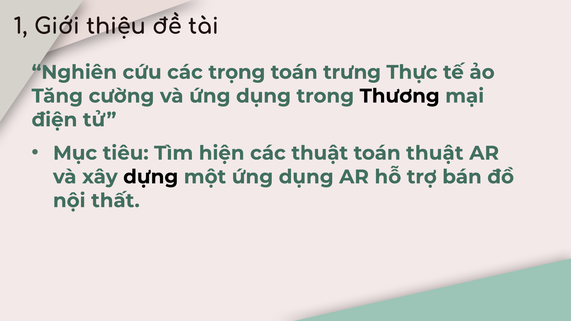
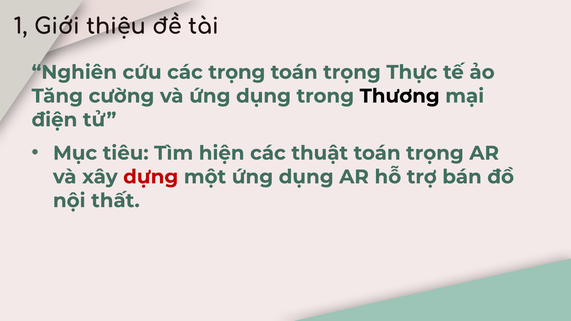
trưng: trưng -> trọng (352, 72)
thuật toán thuật: thuật -> trọng (435, 153)
dựng colour: black -> red (151, 177)
